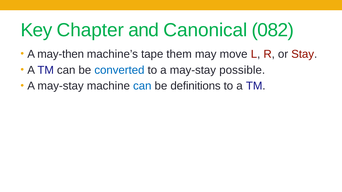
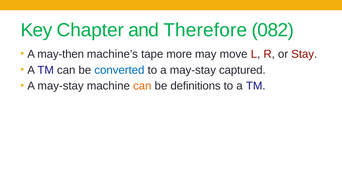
Canonical: Canonical -> Therefore (205, 30)
them: them -> more (179, 54)
possible: possible -> captured (242, 70)
can colour: blue -> orange (142, 86)
